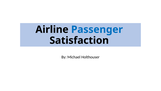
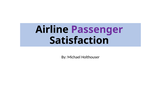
Passenger colour: blue -> purple (97, 29)
